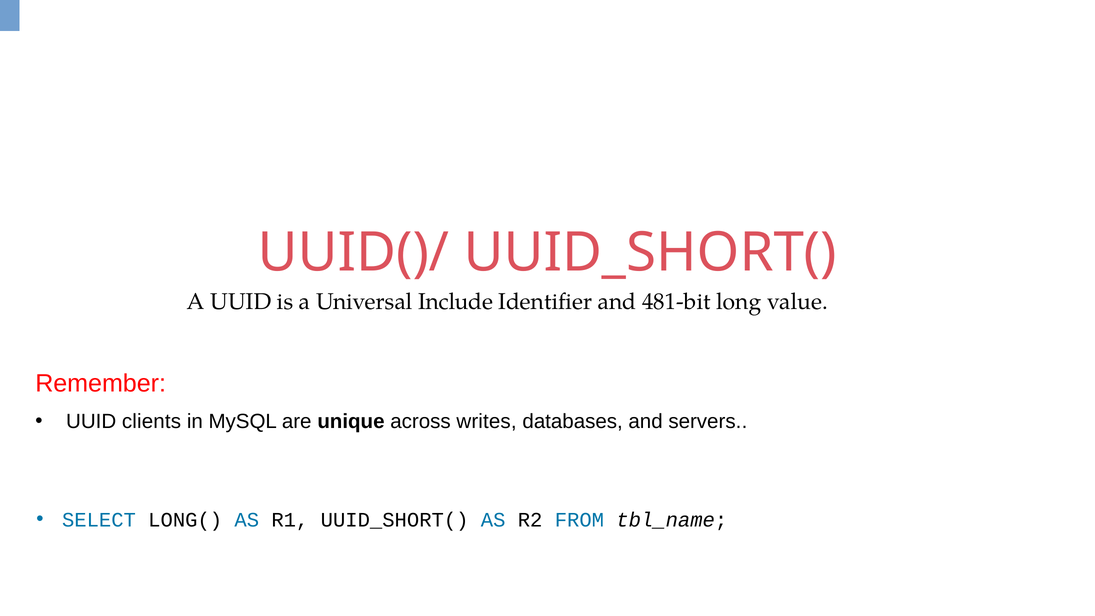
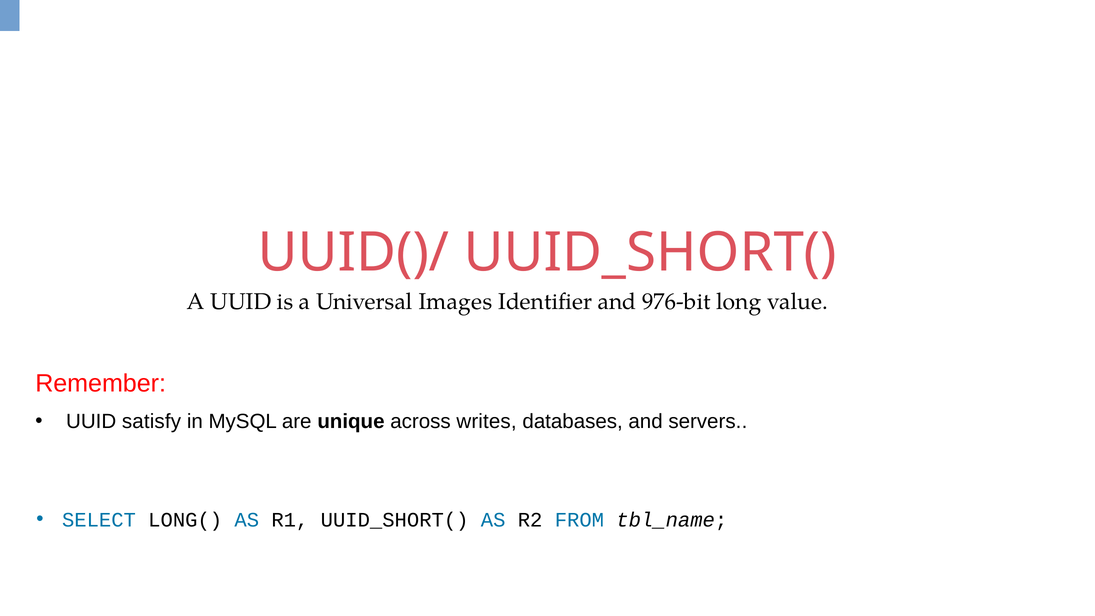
Include: Include -> Images (455, 302)
481-bit: 481-bit -> 976-bit (676, 302)
clients: clients -> satisfy (151, 421)
